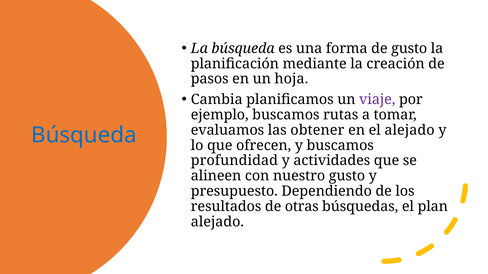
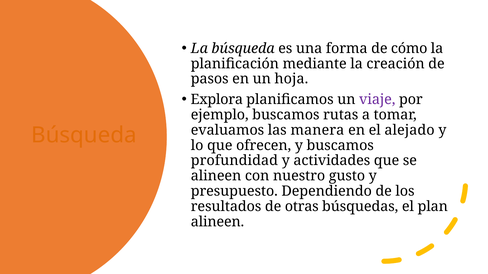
de gusto: gusto -> cómo (409, 48)
Cambia: Cambia -> Explora (217, 100)
obtener: obtener -> manera (317, 130)
Búsqueda colour: blue -> orange (84, 135)
alejado: alejado -> alineen (217, 222)
